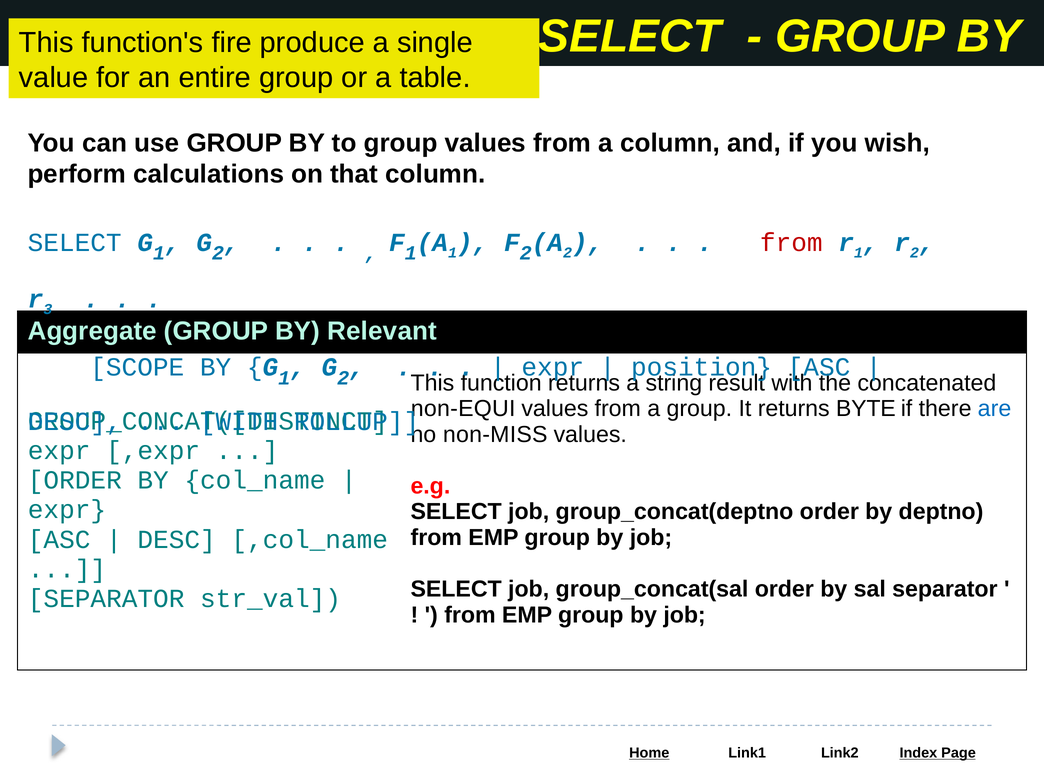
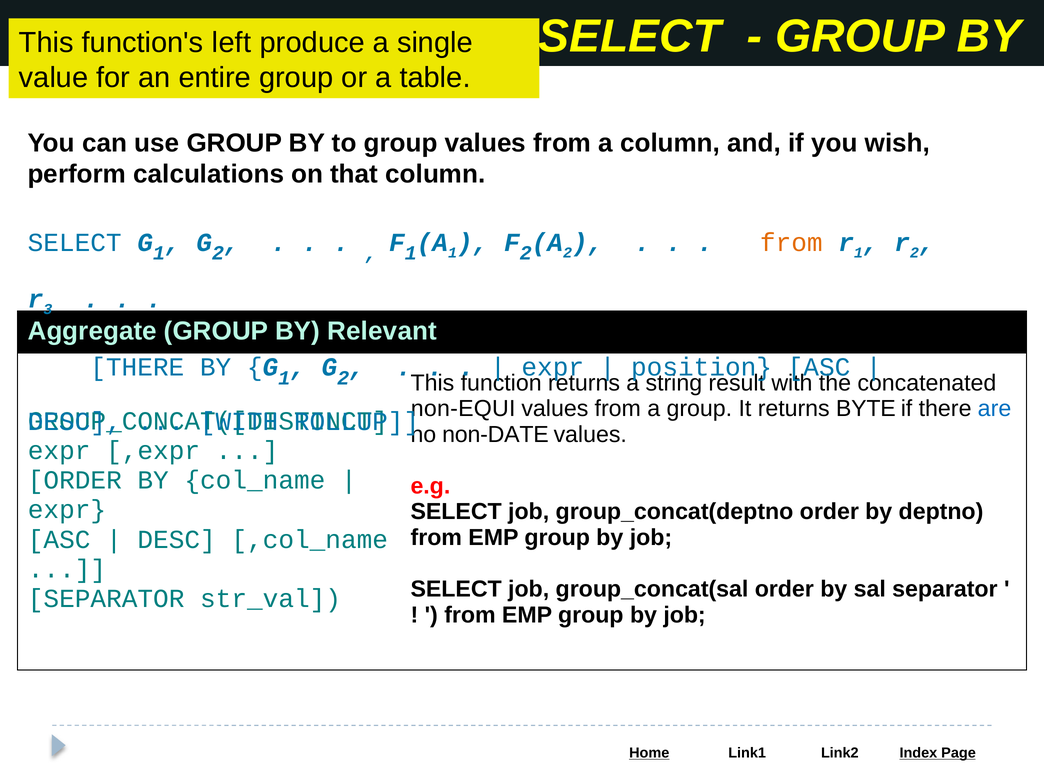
fire: fire -> left (232, 43)
from colour: red -> orange (791, 243)
SCOPE: SCOPE -> THERE (137, 367)
non-MISS: non-MISS -> non-DATE (495, 435)
